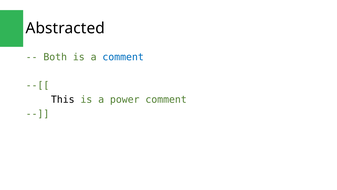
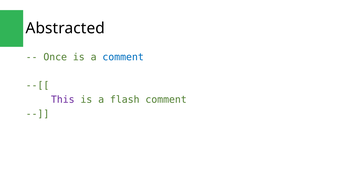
Both: Both -> Once (55, 57)
This colour: black -> purple (63, 99)
power: power -> flash (125, 99)
